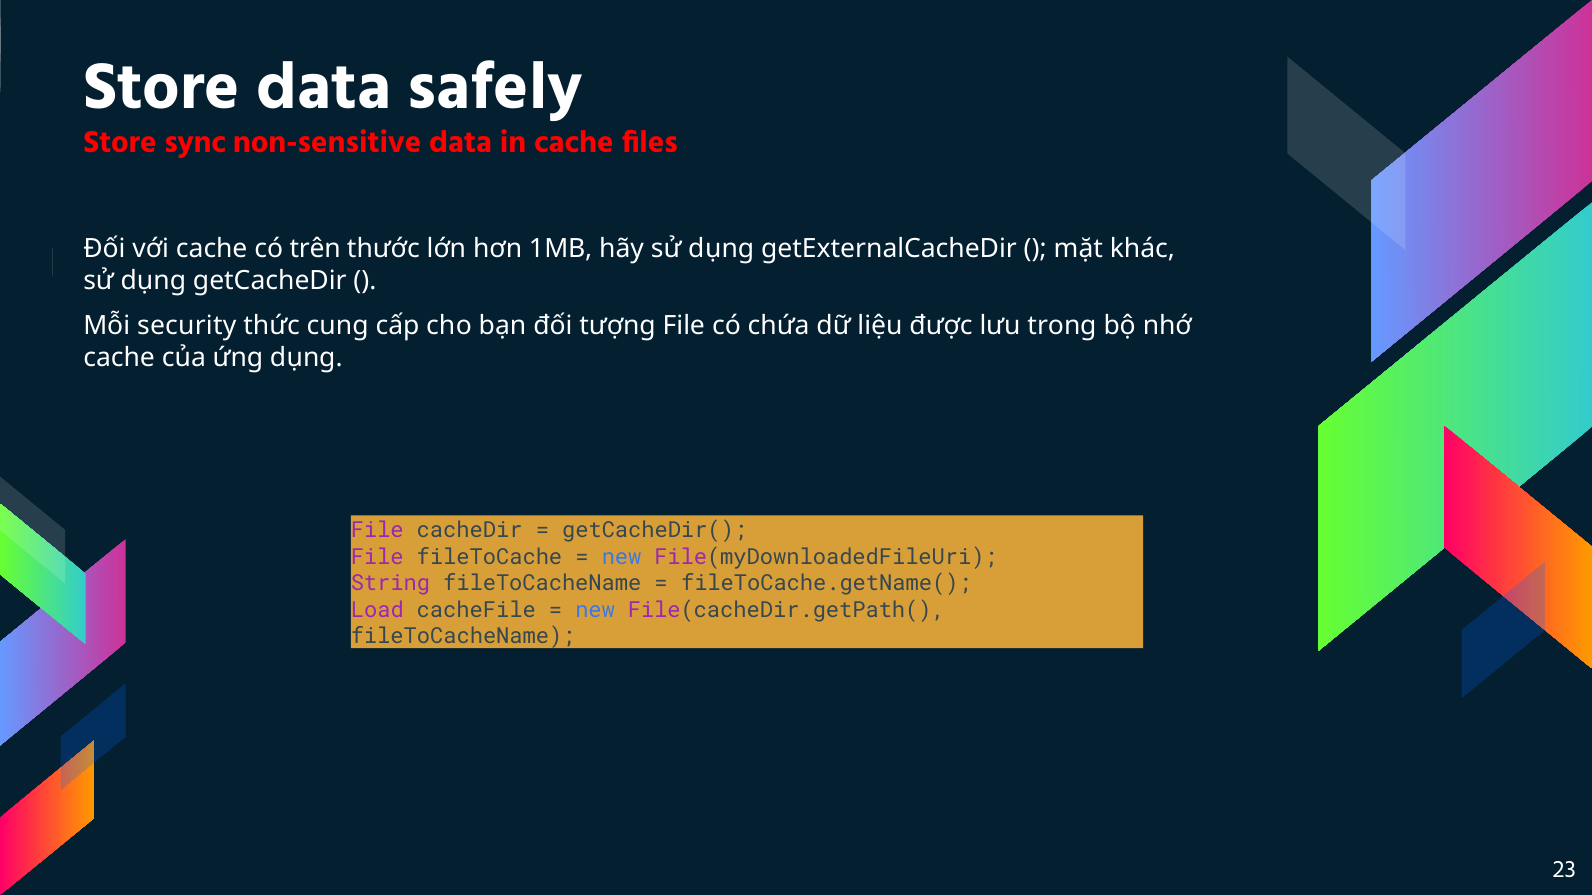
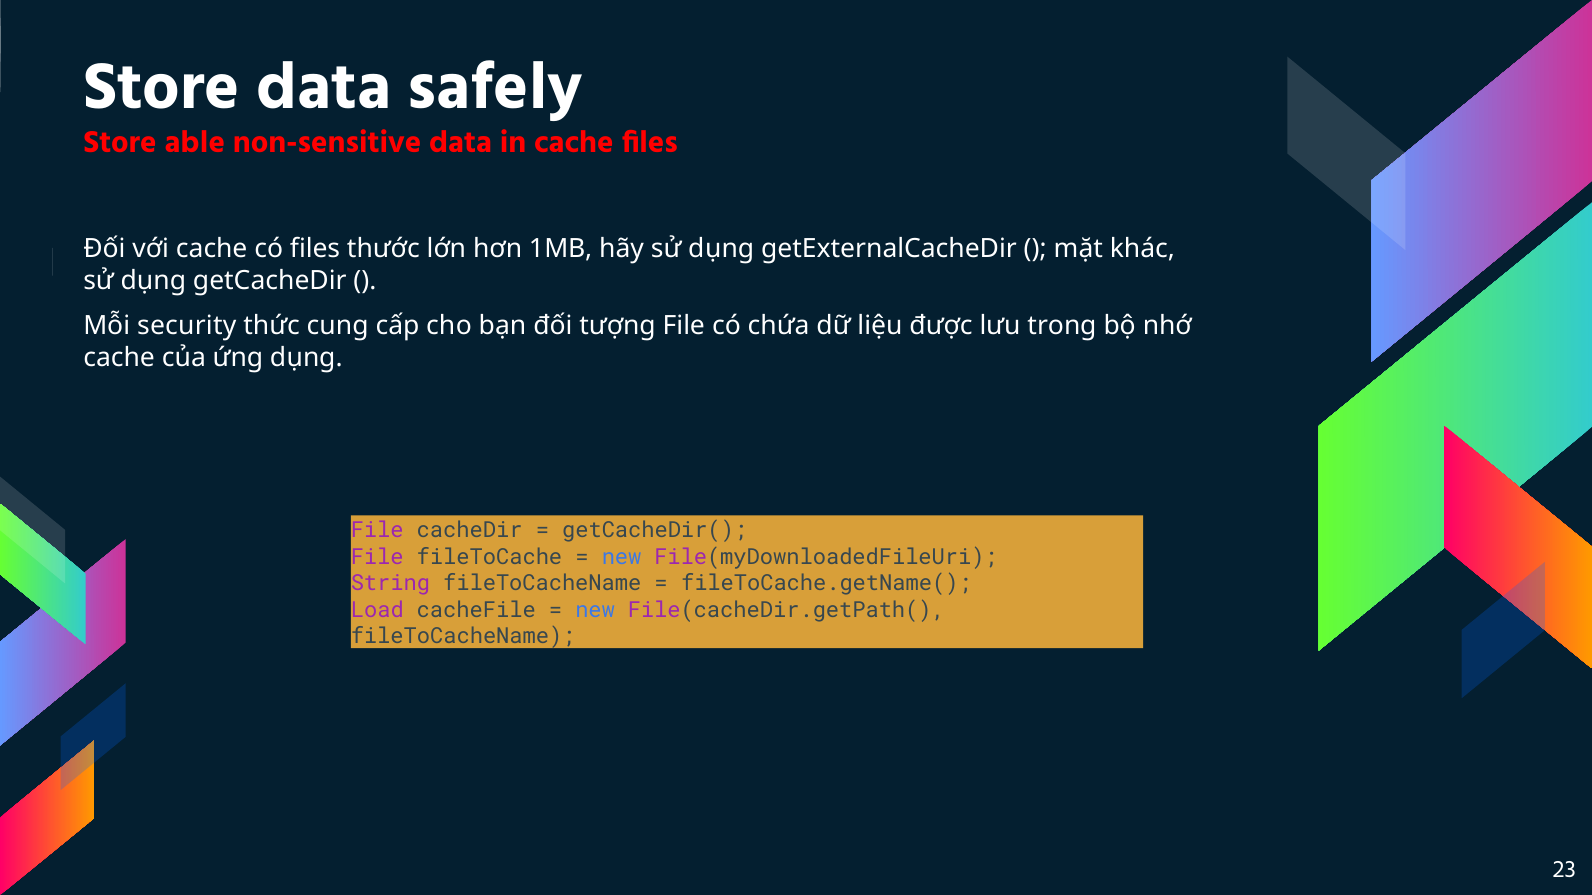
sync: sync -> able (195, 142)
có trên: trên -> files (315, 249)
